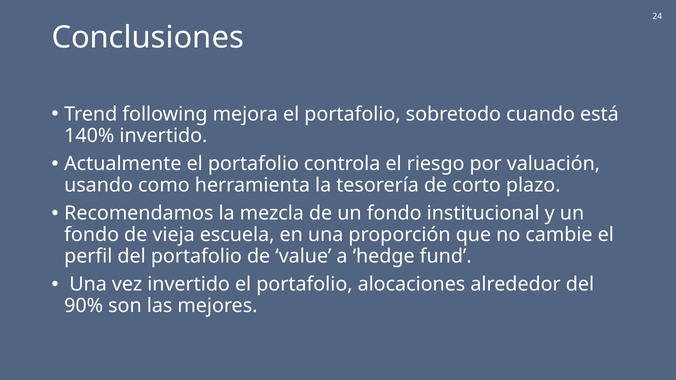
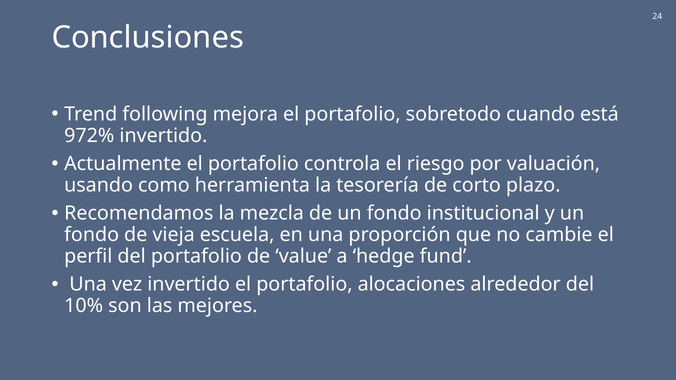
140%: 140% -> 972% (89, 136)
90%: 90% -> 10% (84, 306)
